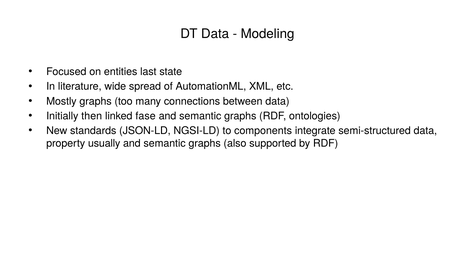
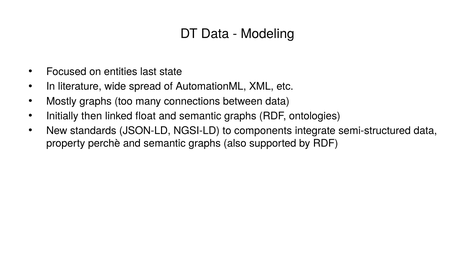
fase: fase -> float (146, 116)
usually: usually -> perchè (104, 144)
